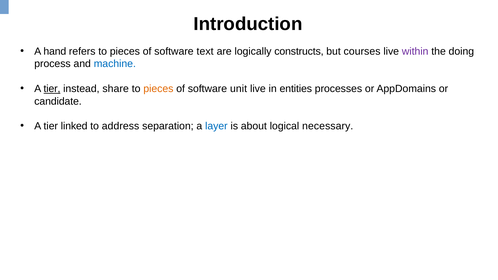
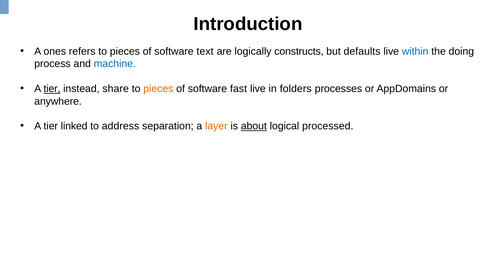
hand: hand -> ones (55, 51)
courses: courses -> defaults (362, 51)
within colour: purple -> blue (415, 51)
unit: unit -> fast (239, 89)
entities: entities -> folders (296, 89)
candidate: candidate -> anywhere (58, 101)
layer colour: blue -> orange (216, 126)
about underline: none -> present (254, 126)
necessary: necessary -> processed (328, 126)
